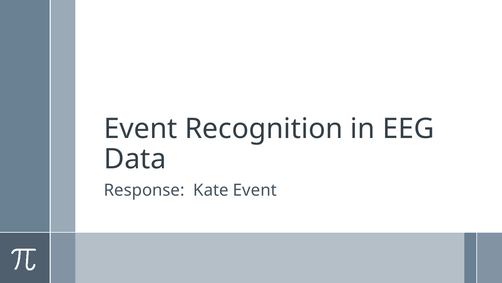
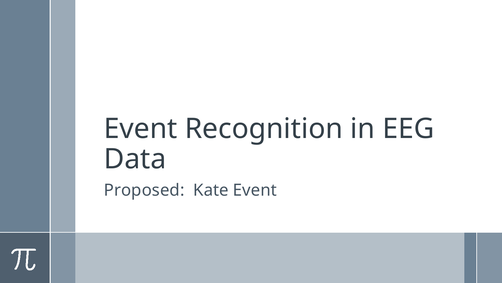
Response: Response -> Proposed (144, 190)
